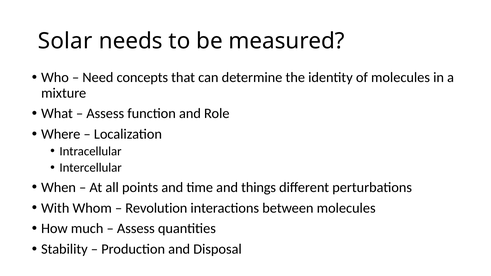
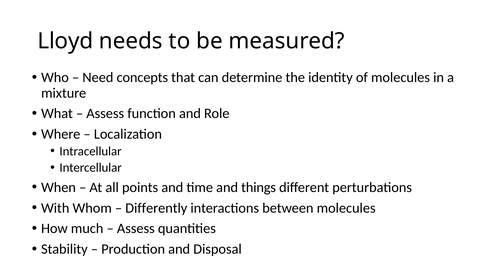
Solar: Solar -> Lloyd (65, 41)
Revolution: Revolution -> Differently (156, 208)
